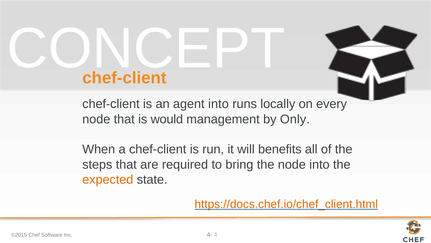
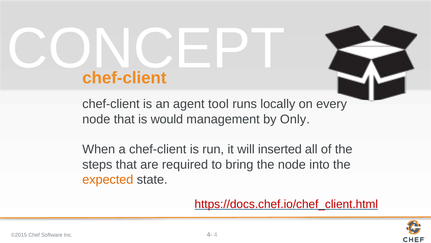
agent into: into -> tool (218, 104)
benefits: benefits -> inserted (280, 149)
https://docs.chef.io/chef_client.html colour: orange -> red (286, 204)
